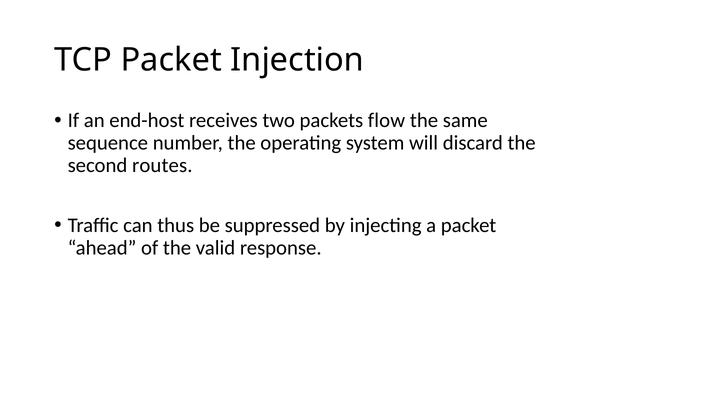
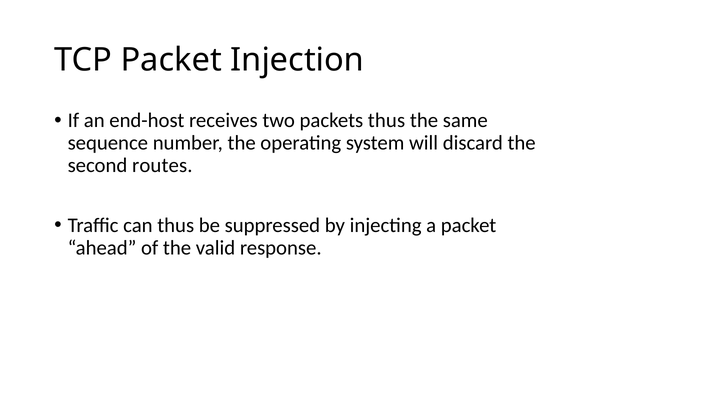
packets flow: flow -> thus (387, 120)
